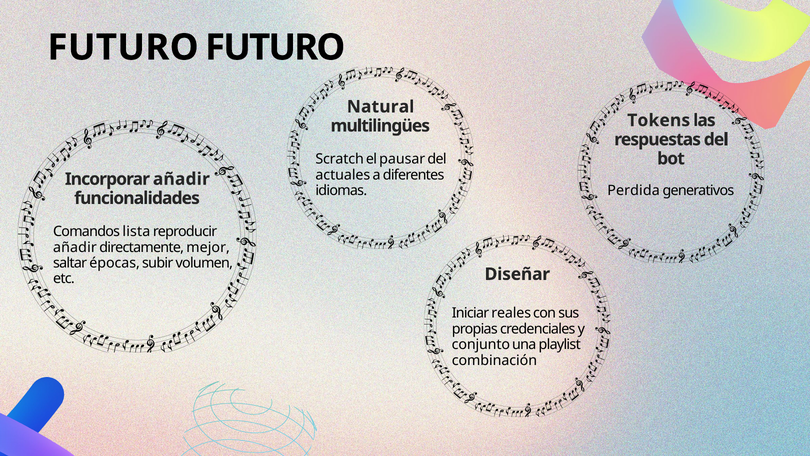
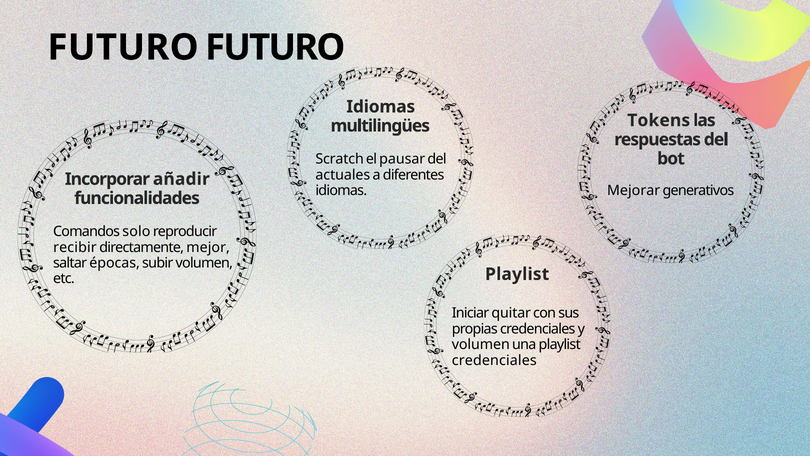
Natural: Natural -> Idiomas (381, 107)
Perdida: Perdida -> Mejorar (634, 190)
lista: lista -> solo (136, 231)
añadir: añadir -> recibir (75, 247)
Diseñar: Diseñar -> Playlist (517, 274)
reales: reales -> quitar (511, 313)
conjunto: conjunto -> volumen (481, 344)
combinación: combinación -> credenciales (494, 360)
